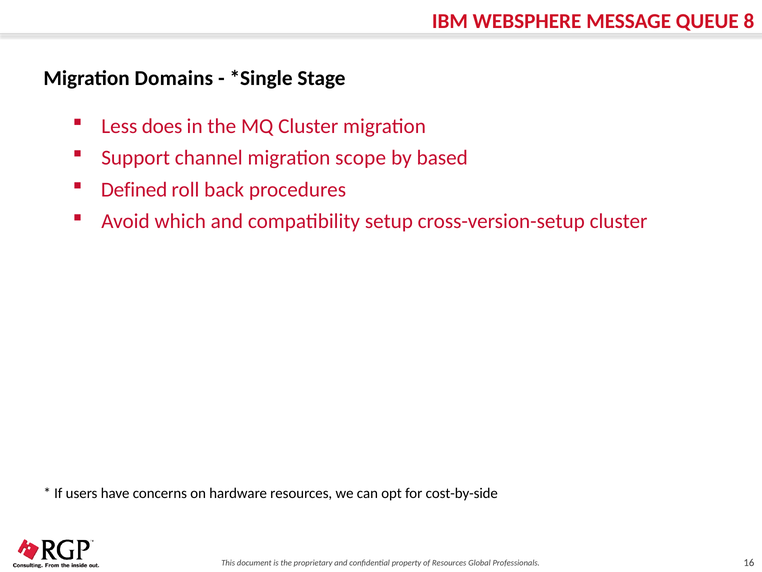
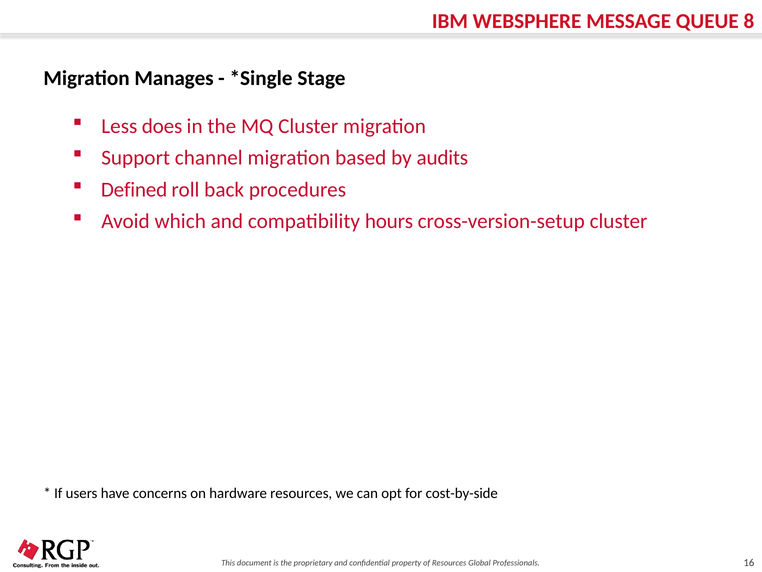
Domains: Domains -> Manages (174, 78)
scope: scope -> based (361, 158)
based: based -> audits (442, 158)
setup: setup -> hours (389, 221)
